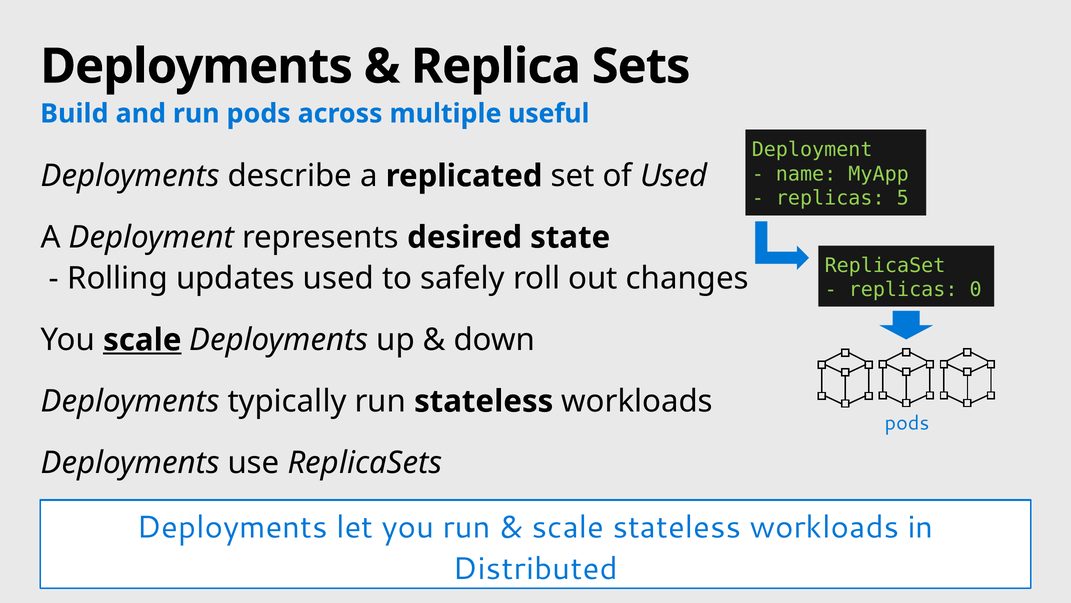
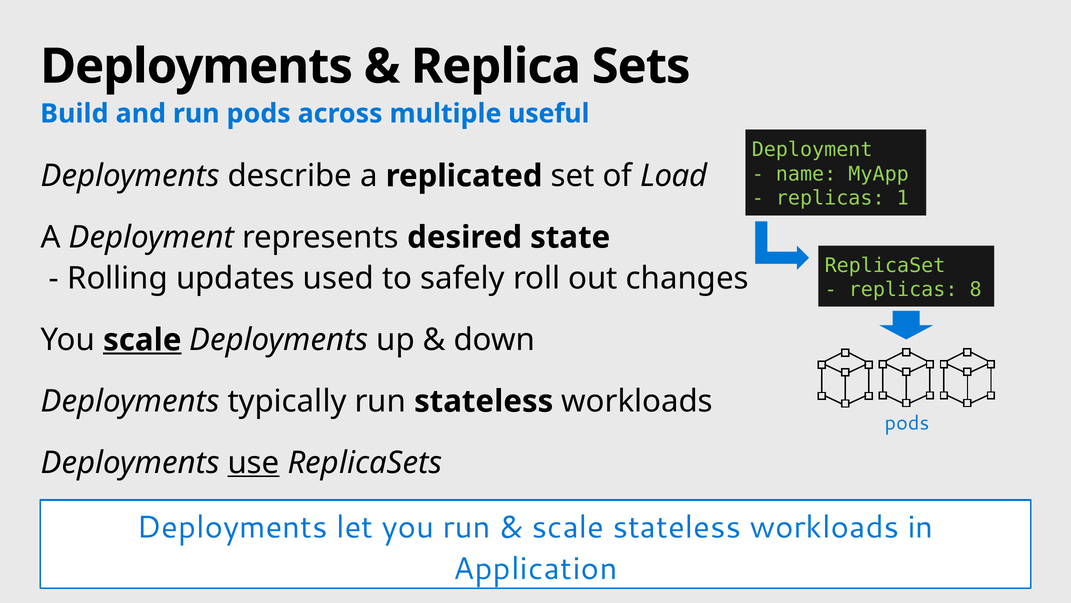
of Used: Used -> Load (674, 176)
5: 5 -> 1 (903, 198)
0: 0 -> 8 (976, 289)
use underline: none -> present (254, 462)
Distributed: Distributed -> Application (535, 568)
